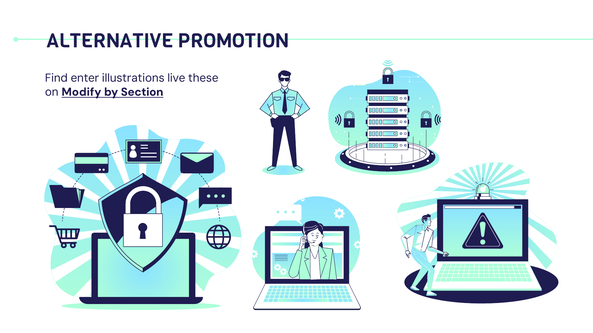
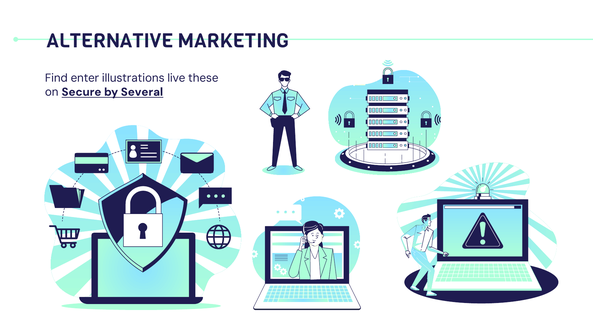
PROMOTION: PROMOTION -> MARKETING (233, 41)
Modify: Modify -> Secure (81, 92)
Section: Section -> Several (142, 92)
